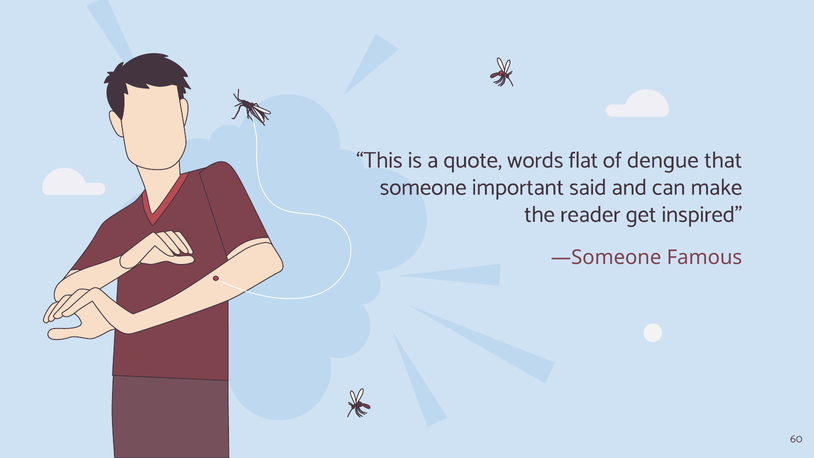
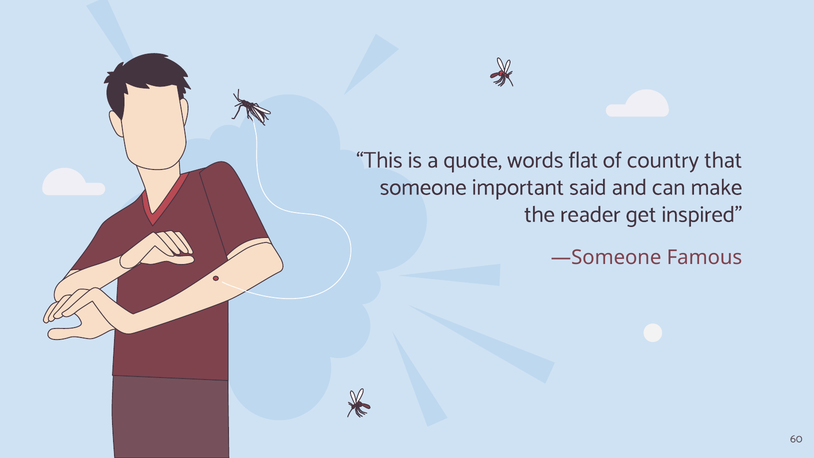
dengue: dengue -> country (663, 160)
